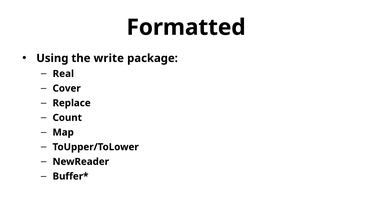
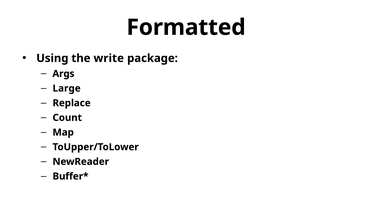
Real: Real -> Args (63, 74)
Cover: Cover -> Large (67, 88)
